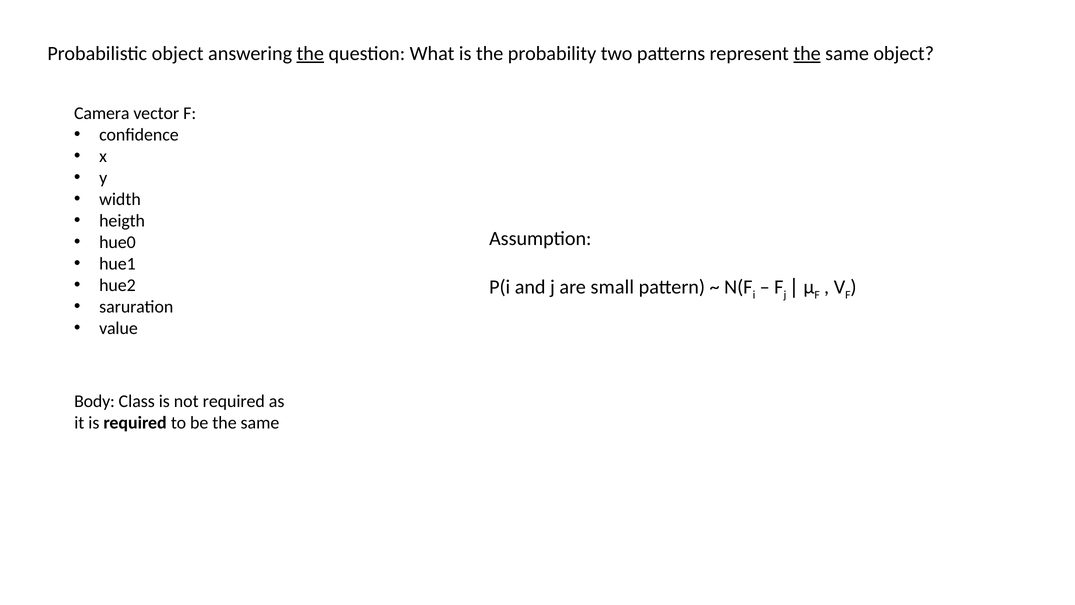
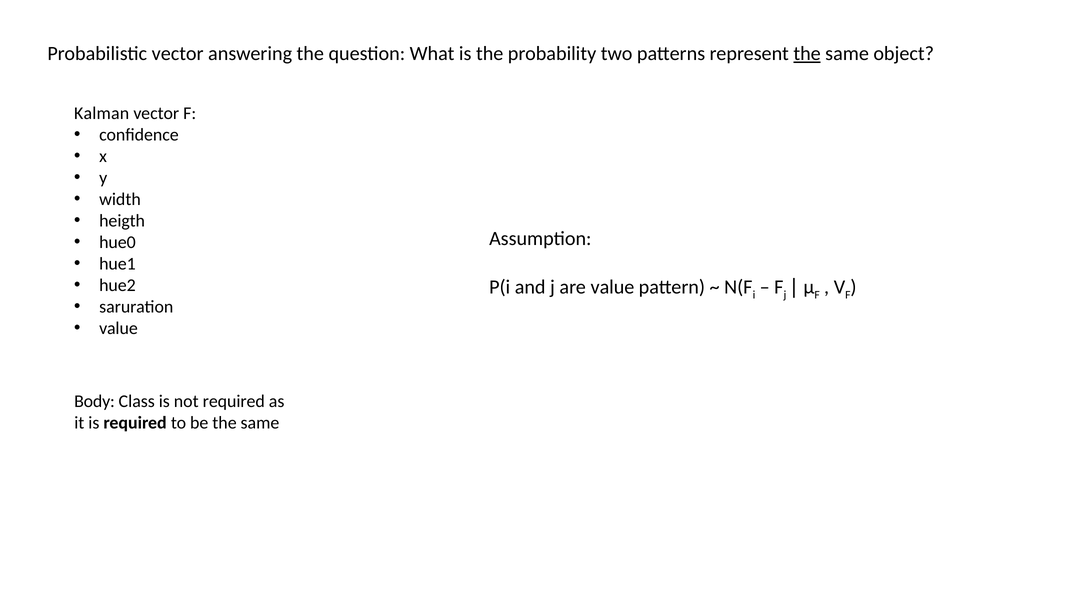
Probabilistic object: object -> vector (178, 54)
the underline: present -> none (310, 54)
Camera: Camera -> Kalman (102, 113)
are small: small -> value (612, 287)
